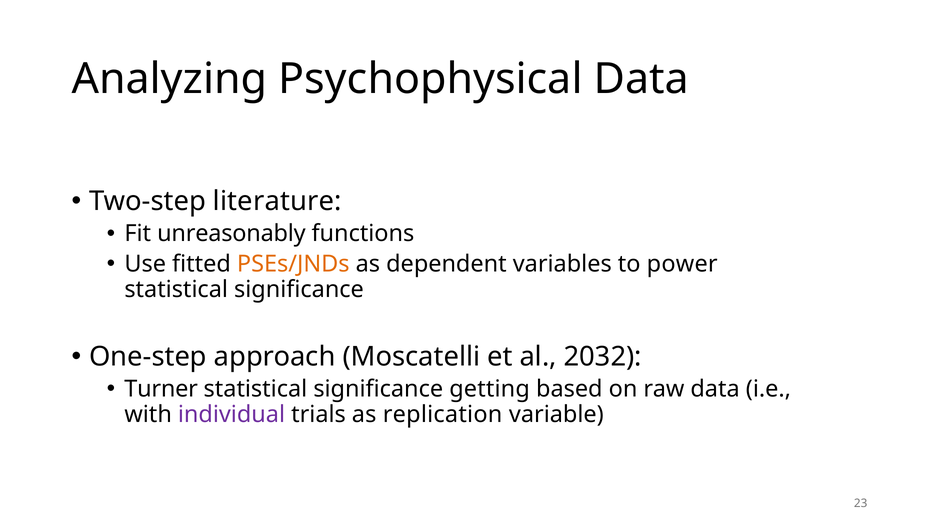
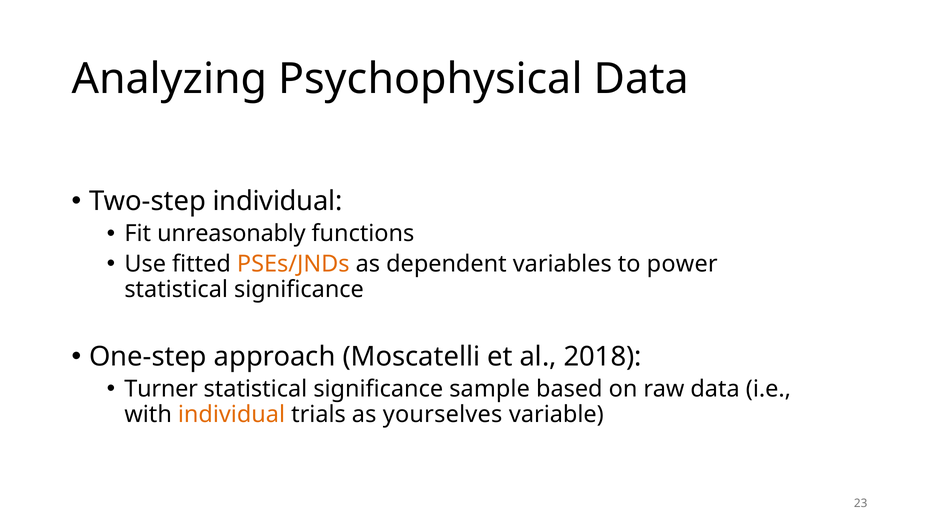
Two-step literature: literature -> individual (278, 201)
2032: 2032 -> 2018 (603, 357)
getting: getting -> sample (490, 389)
individual colour: purple -> orange (231, 415)
replication: replication -> yourselves (443, 415)
